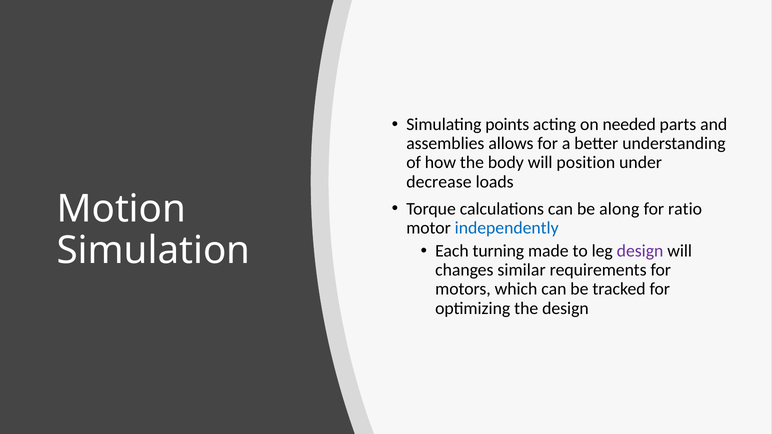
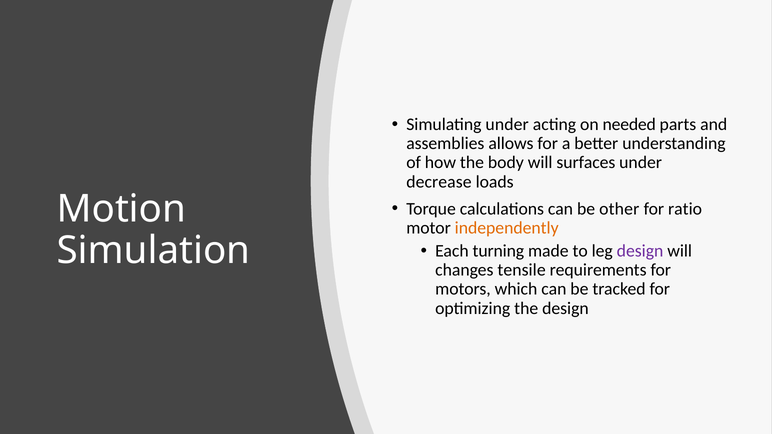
Simulating points: points -> under (507, 125)
position: position -> surfaces (586, 163)
along: along -> other (619, 209)
independently colour: blue -> orange (507, 228)
similar: similar -> tensile (522, 270)
